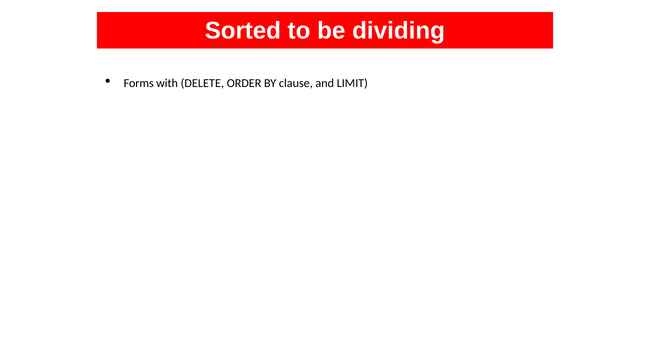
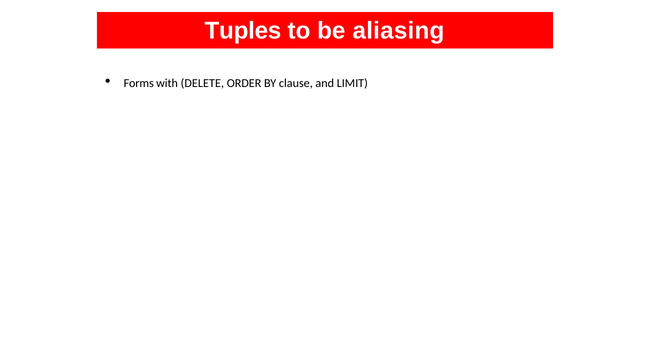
Sorted: Sorted -> Tuples (243, 31)
dividing: dividing -> aliasing (398, 31)
